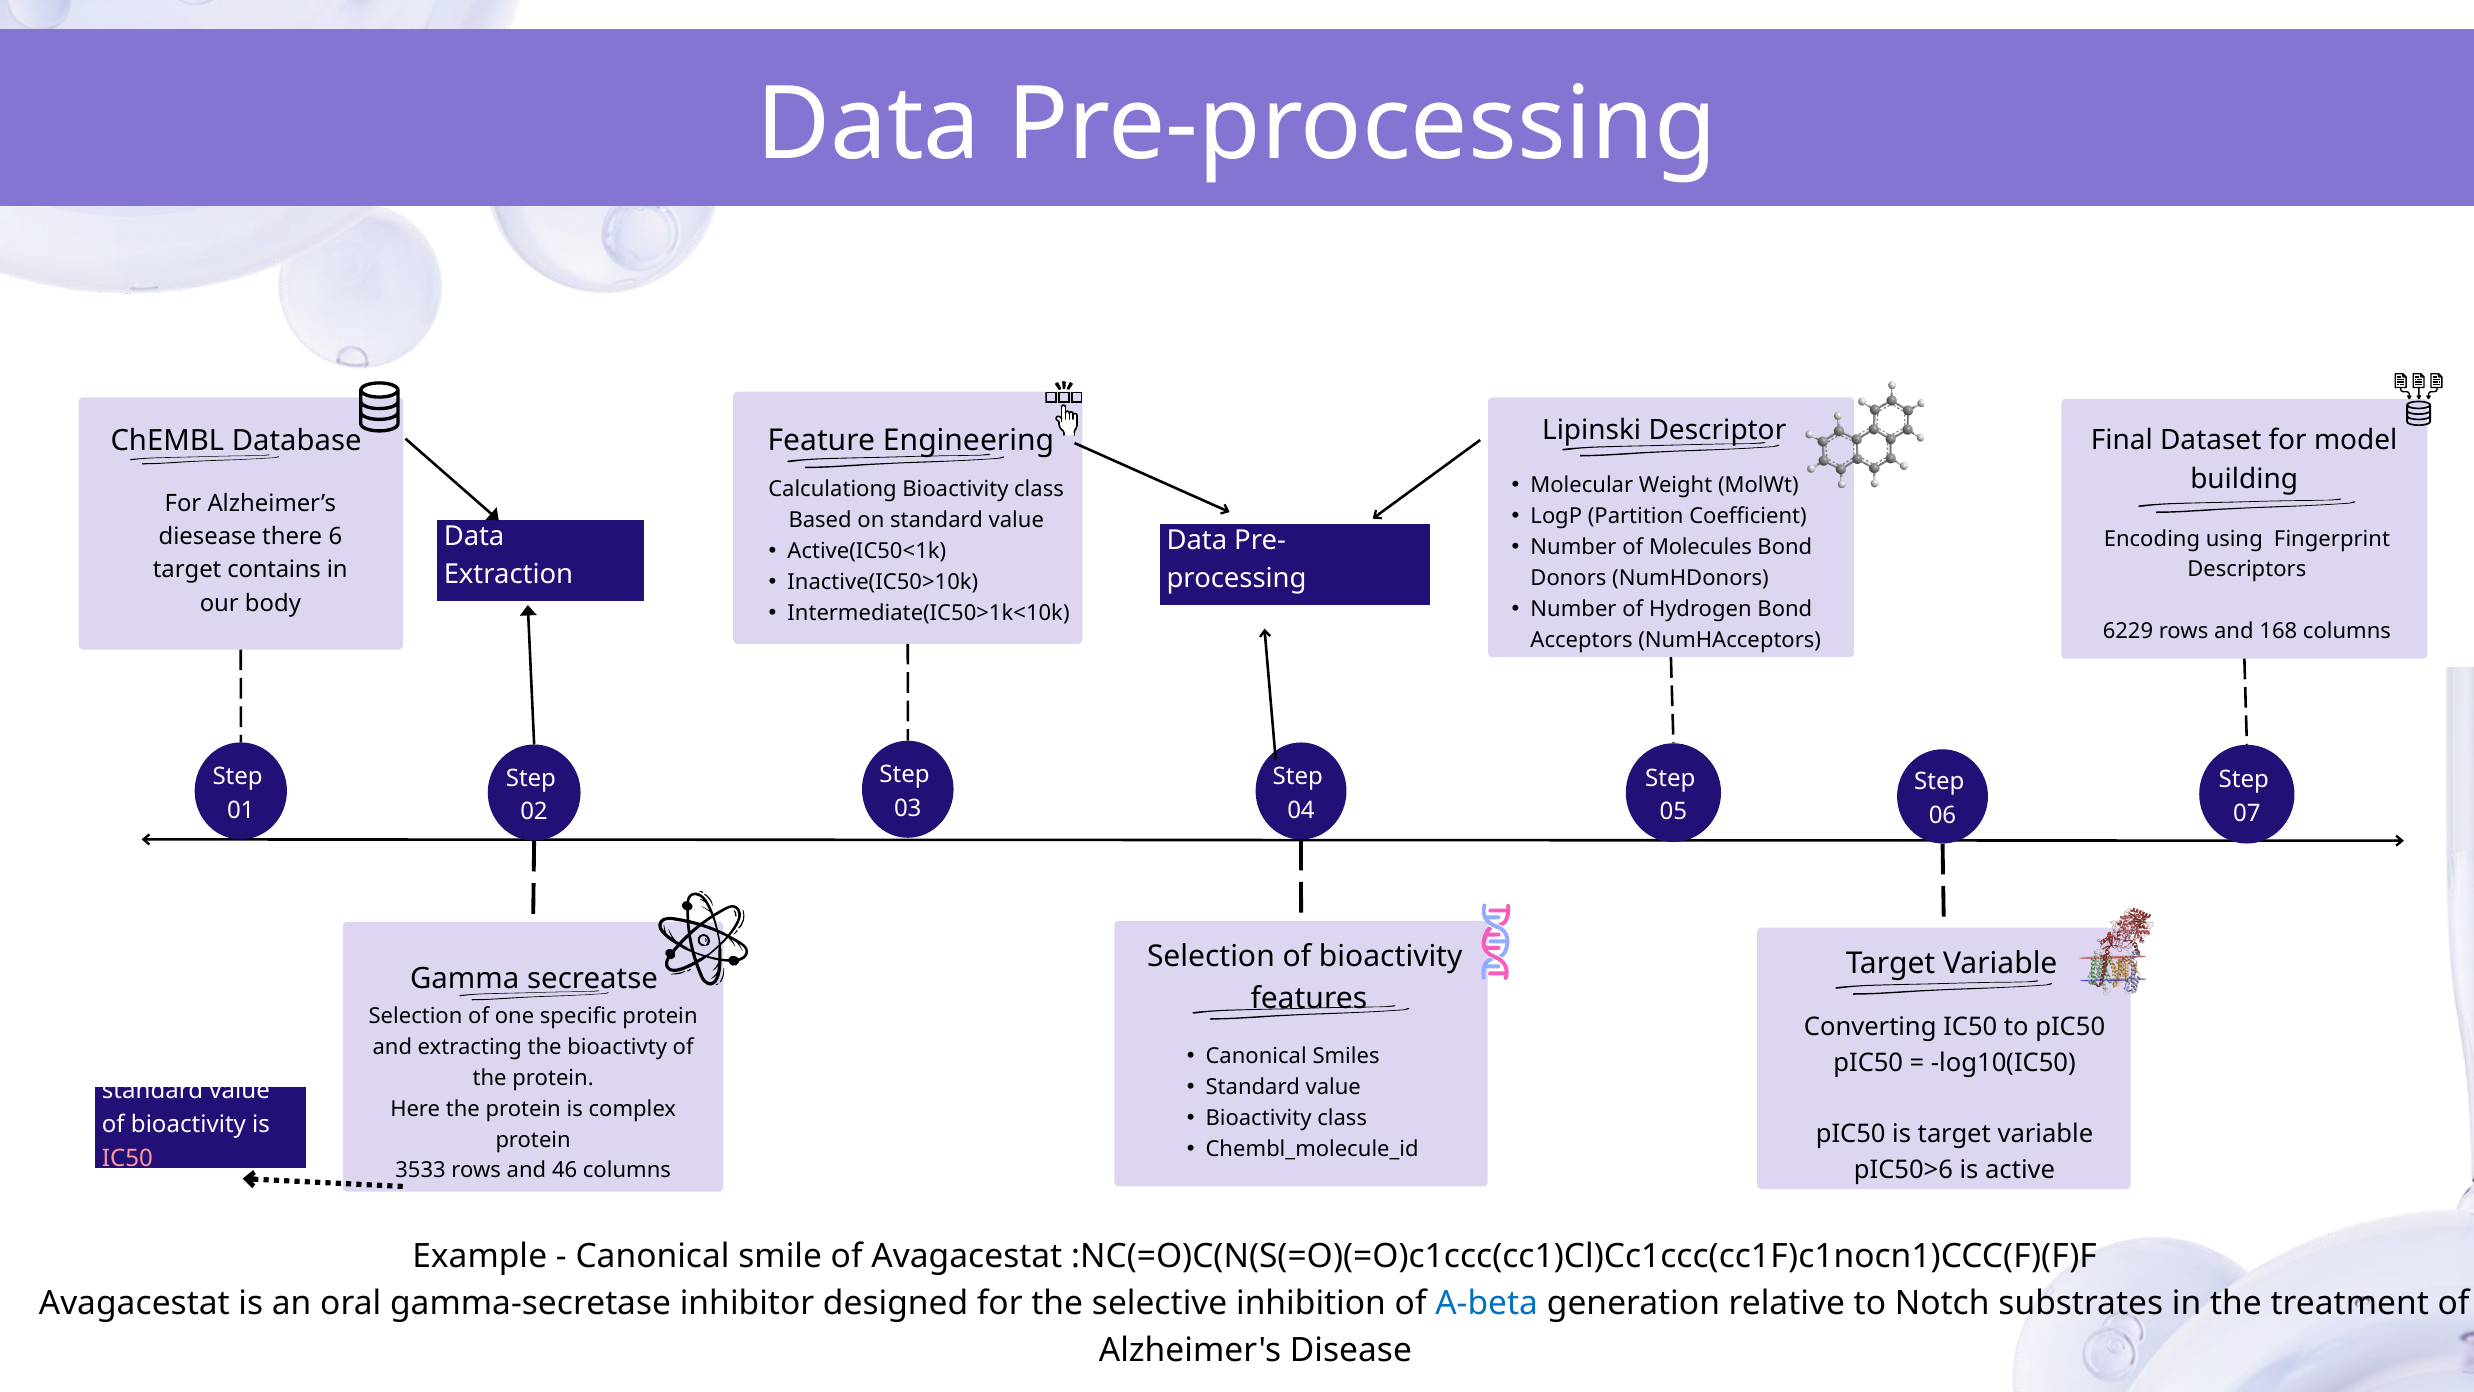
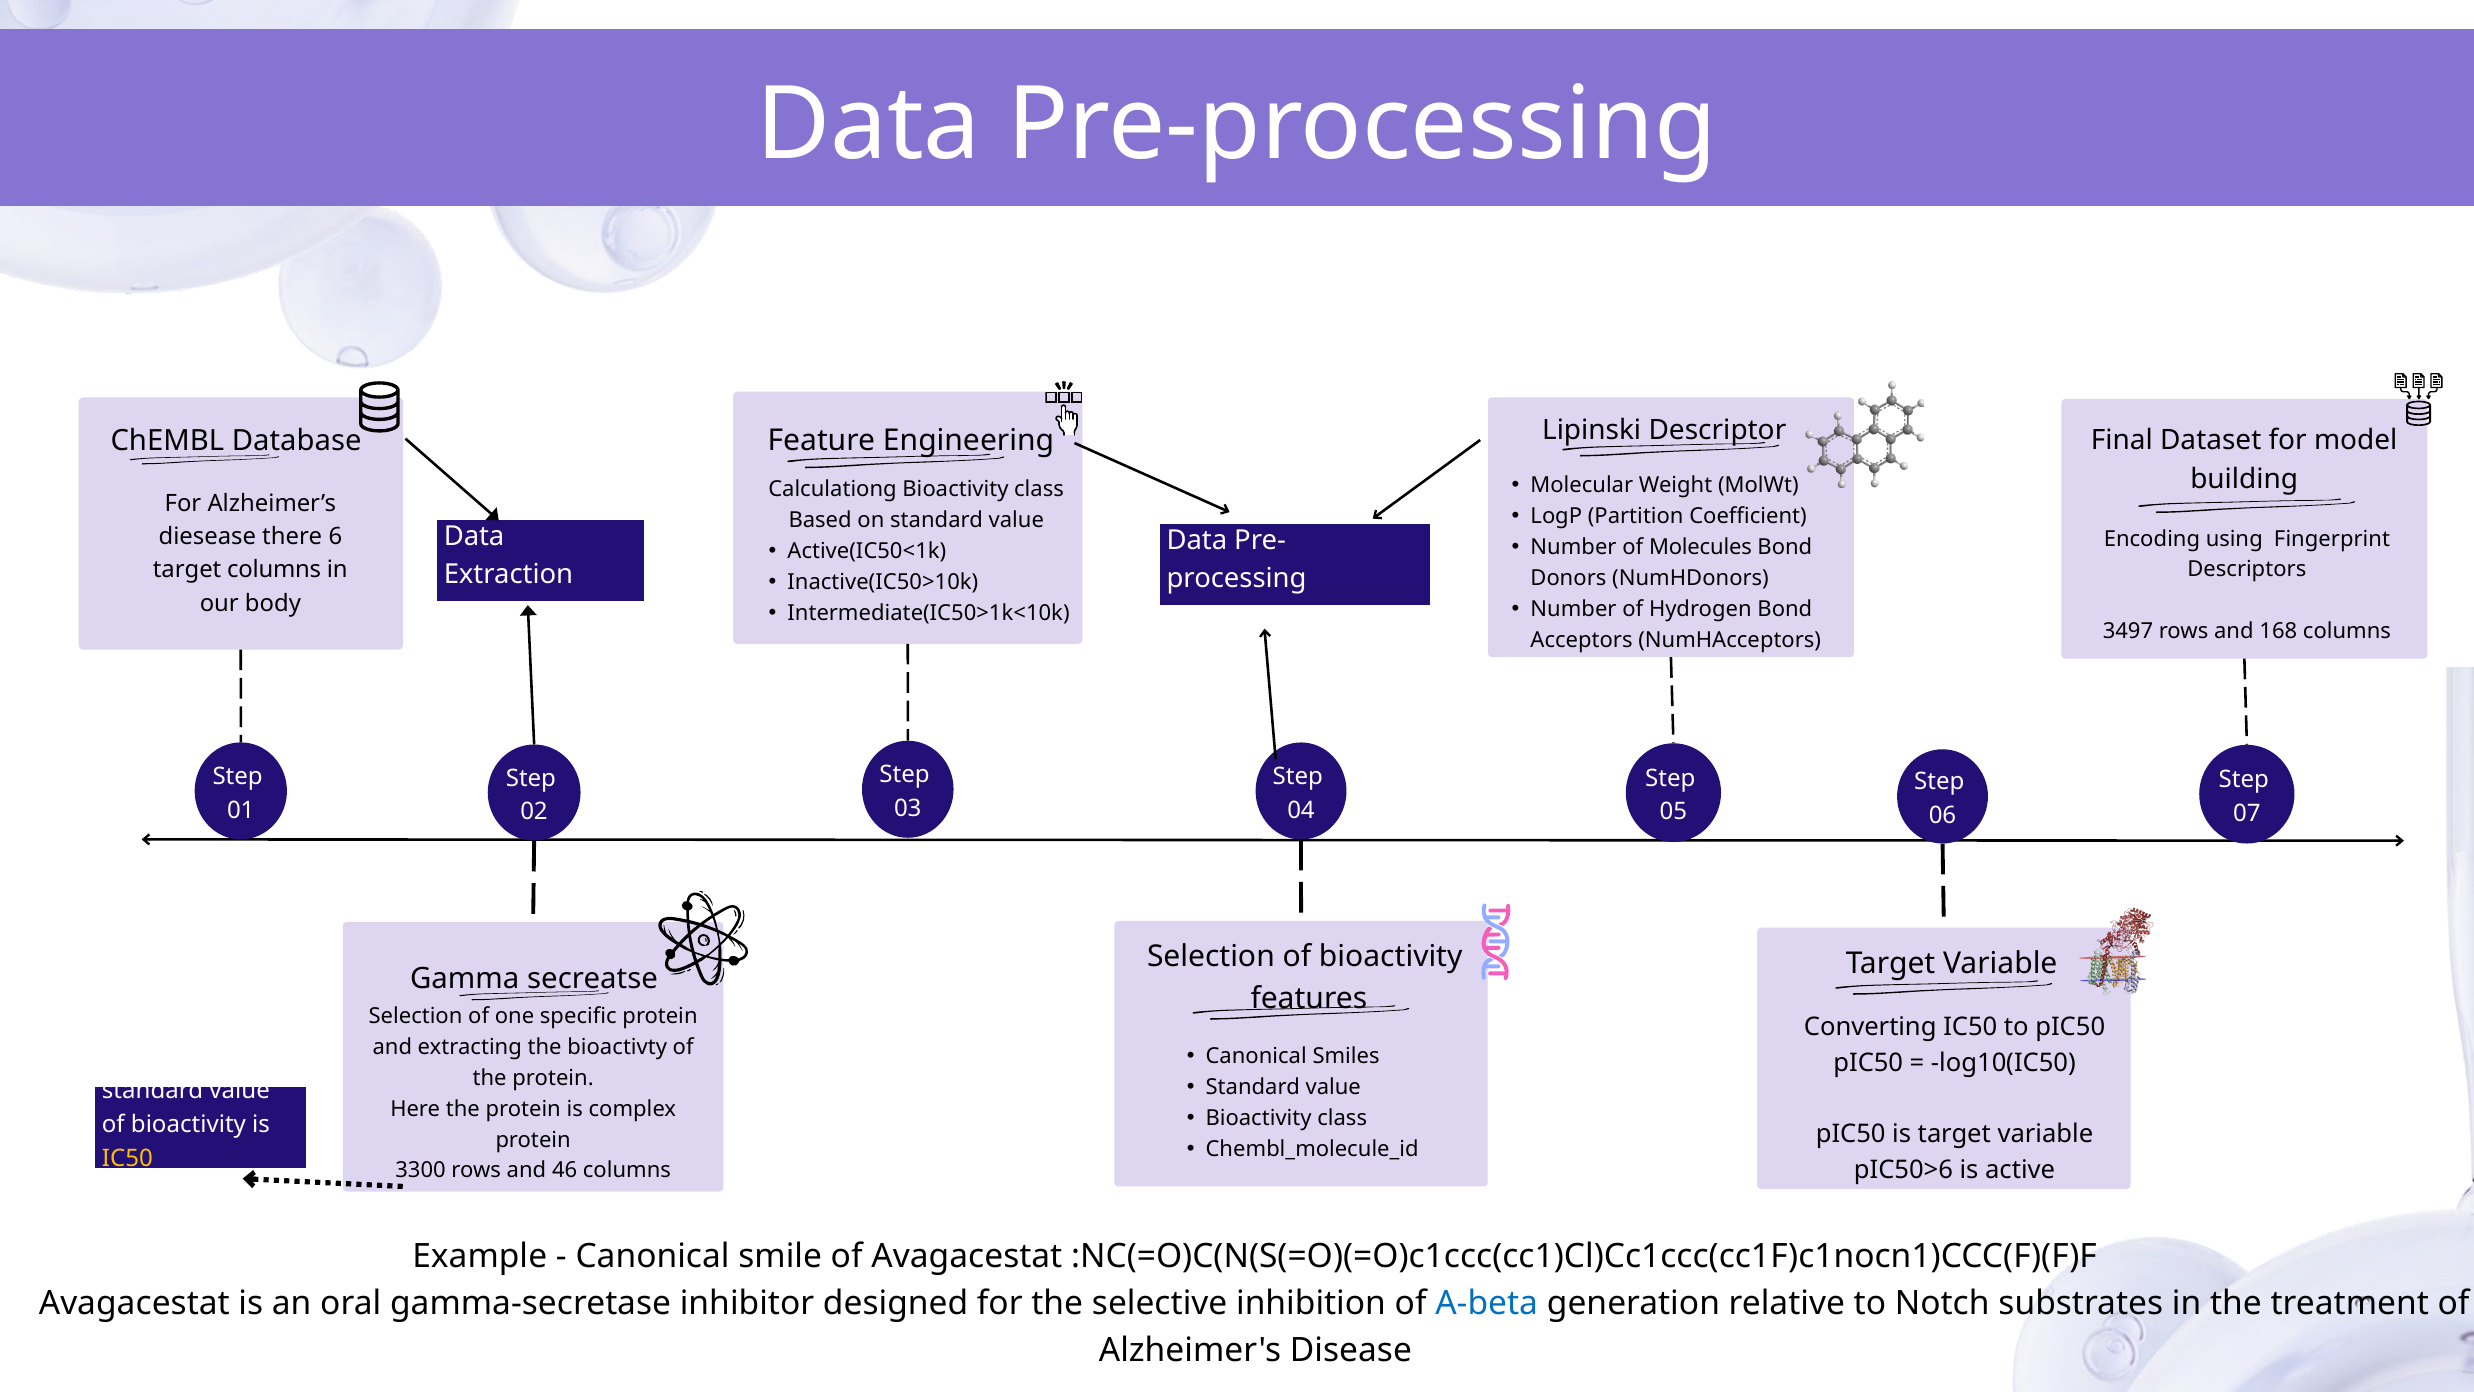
target contains: contains -> columns (274, 570)
6229: 6229 -> 3497 (2128, 631)
IC50 colour: pink -> yellow (127, 1158)
3533: 3533 -> 3300 (421, 1170)
